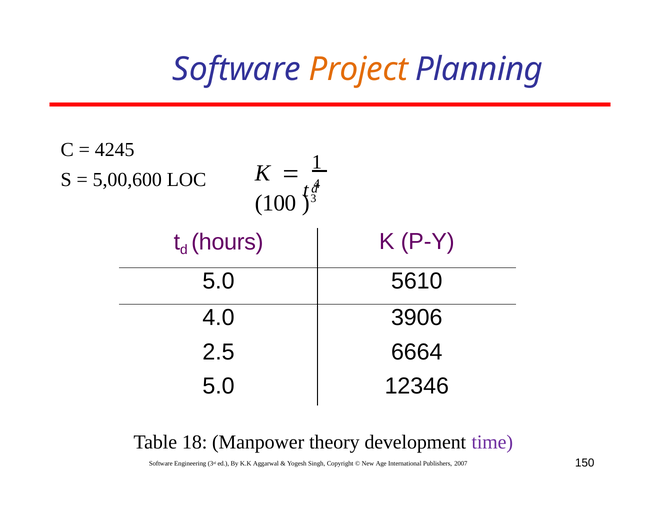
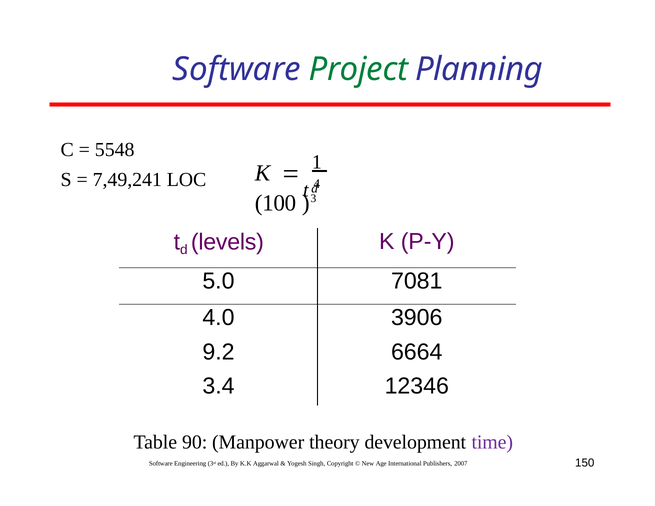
Project colour: orange -> green (359, 69)
4245: 4245 -> 5548 (115, 150)
5,00,600: 5,00,600 -> 7,49,241 (127, 180)
hours: hours -> levels (227, 242)
5610: 5610 -> 7081 (417, 281)
2.5: 2.5 -> 9.2 (219, 352)
5.0: 5.0 -> 3.4 (219, 386)
18: 18 -> 90 (195, 442)
